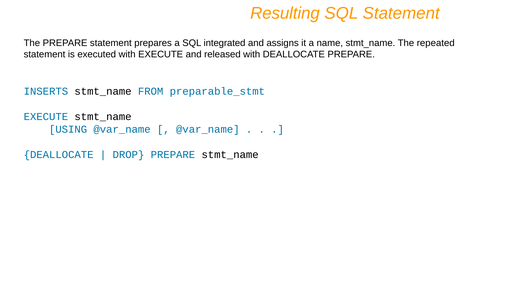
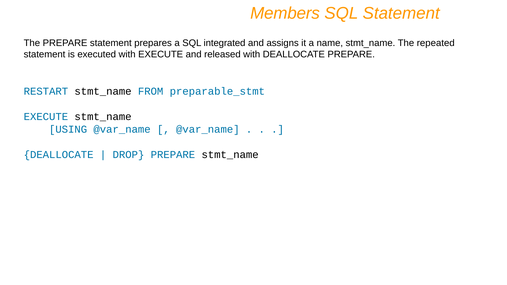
Resulting: Resulting -> Members (285, 13)
INSERTS: INSERTS -> RESTART (46, 91)
